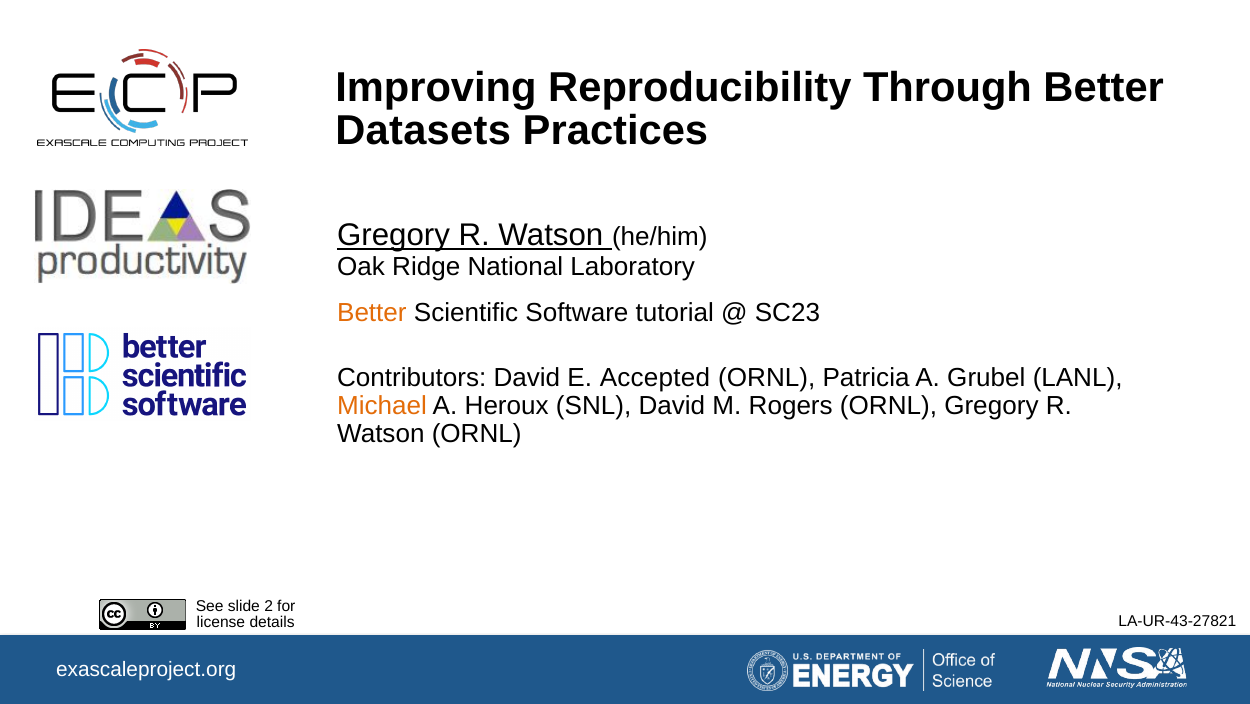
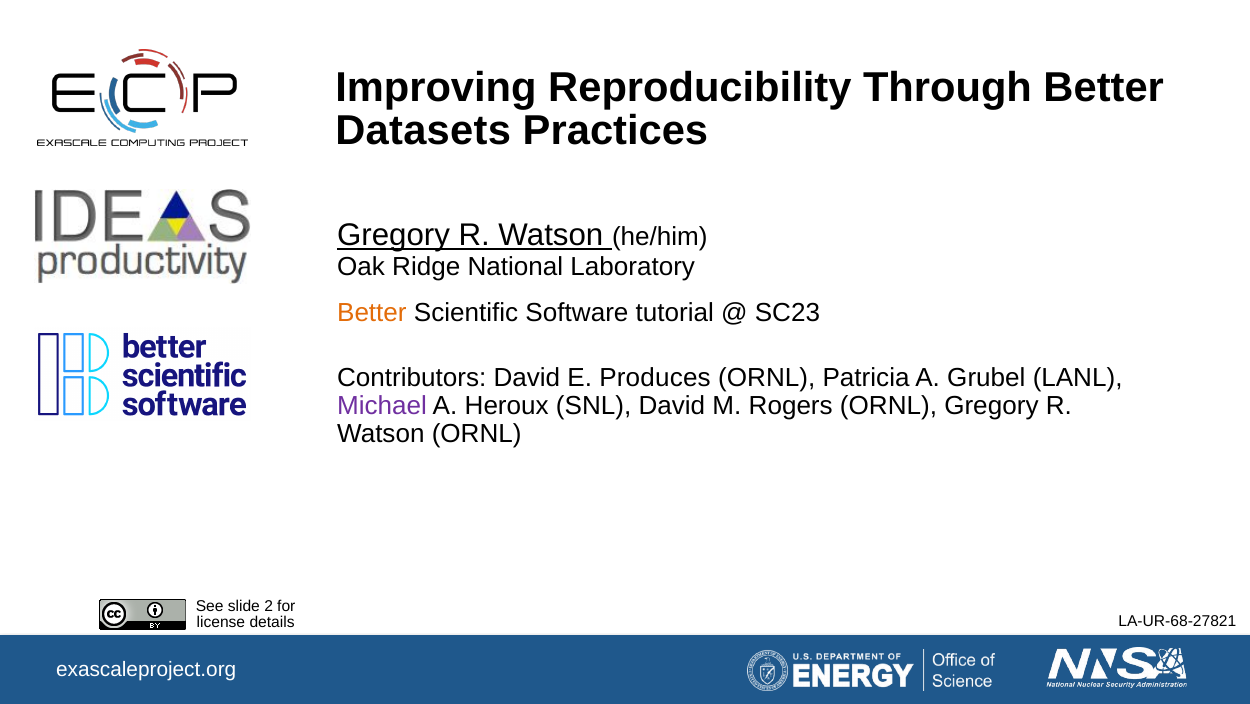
Accepted: Accepted -> Produces (655, 377)
Michael colour: orange -> purple (382, 405)
LA-UR-43-27821: LA-UR-43-27821 -> LA-UR-68-27821 (1177, 621)
